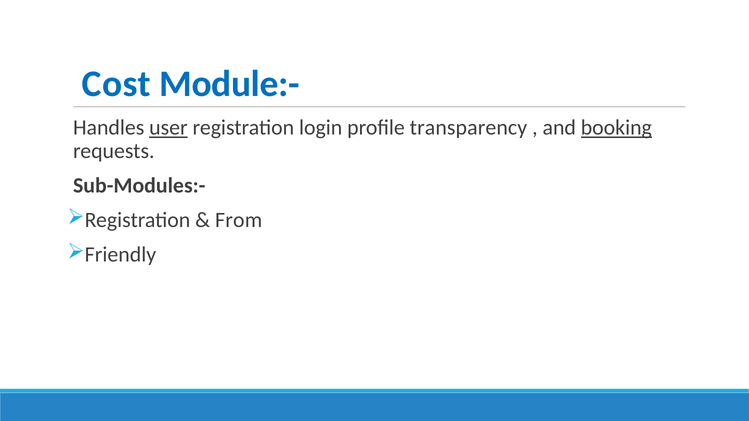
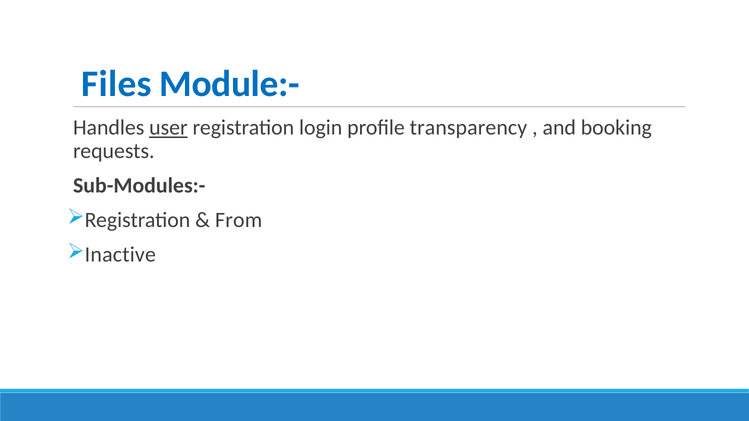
Cost: Cost -> Files (117, 84)
booking underline: present -> none (616, 128)
Friendly: Friendly -> Inactive (120, 255)
